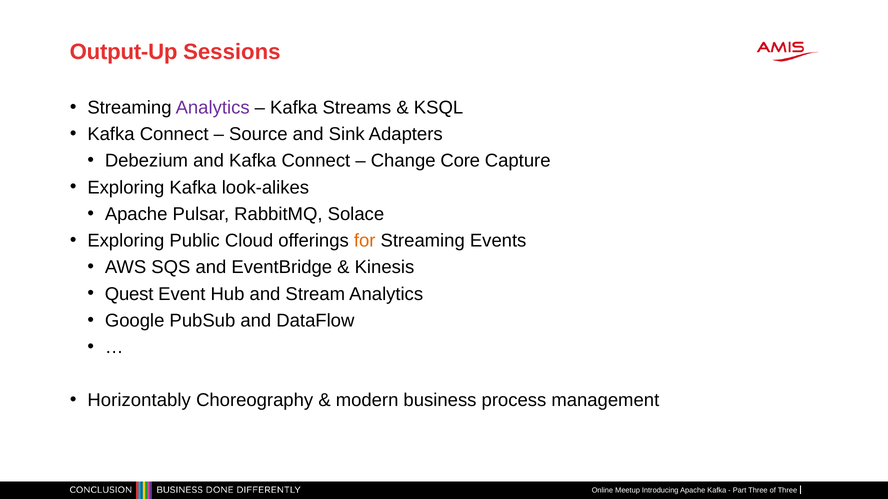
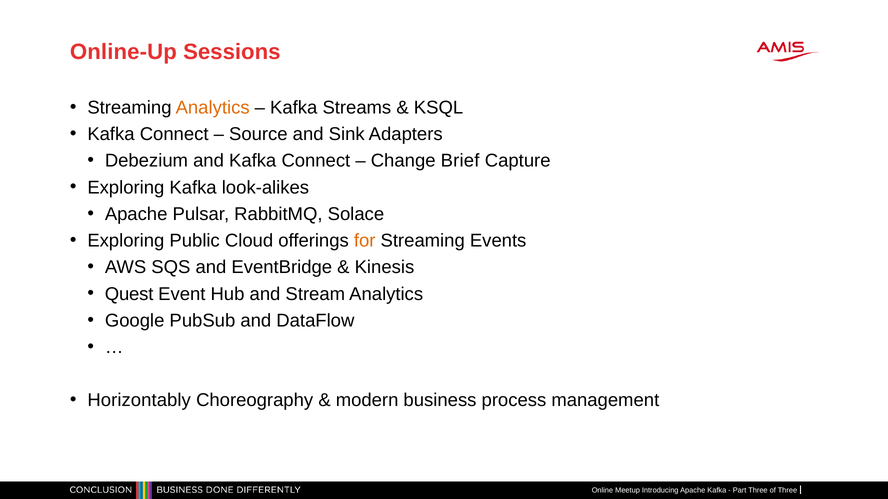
Output-Up: Output-Up -> Online-Up (123, 52)
Analytics colour: purple -> orange (213, 108)
Core: Core -> Brief (460, 161)
